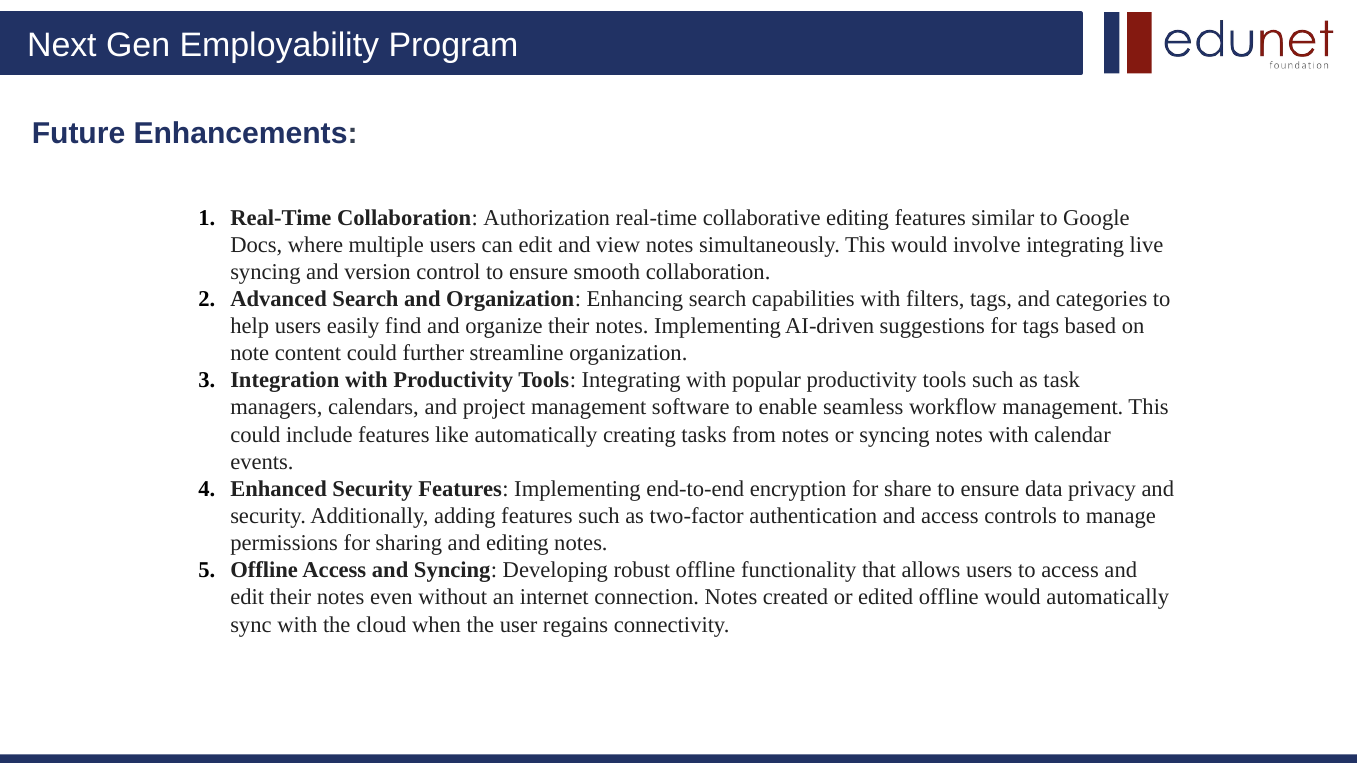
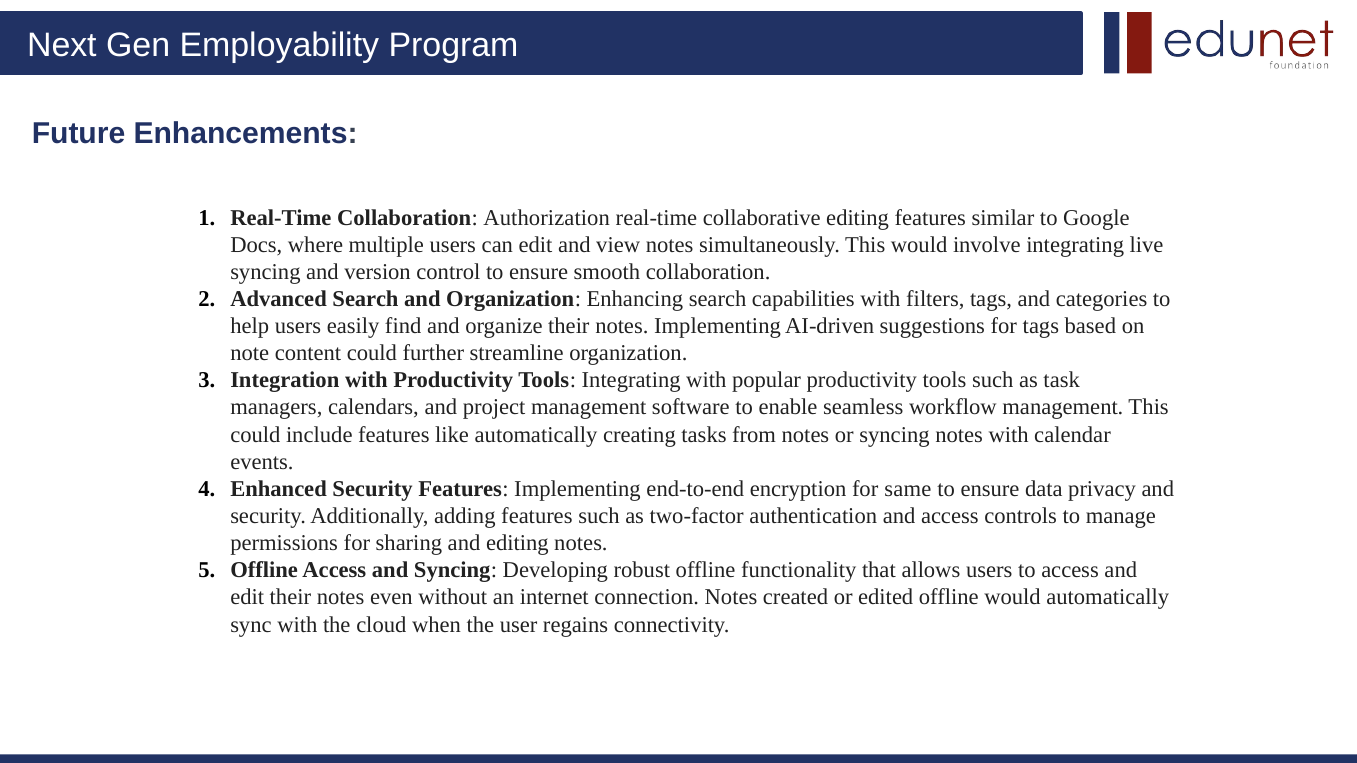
share: share -> same (908, 489)
